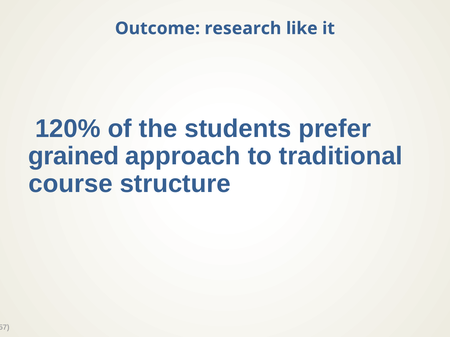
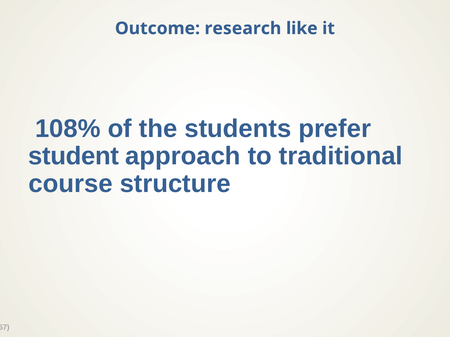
120%: 120% -> 108% (68, 129)
grained: grained -> student (74, 156)
